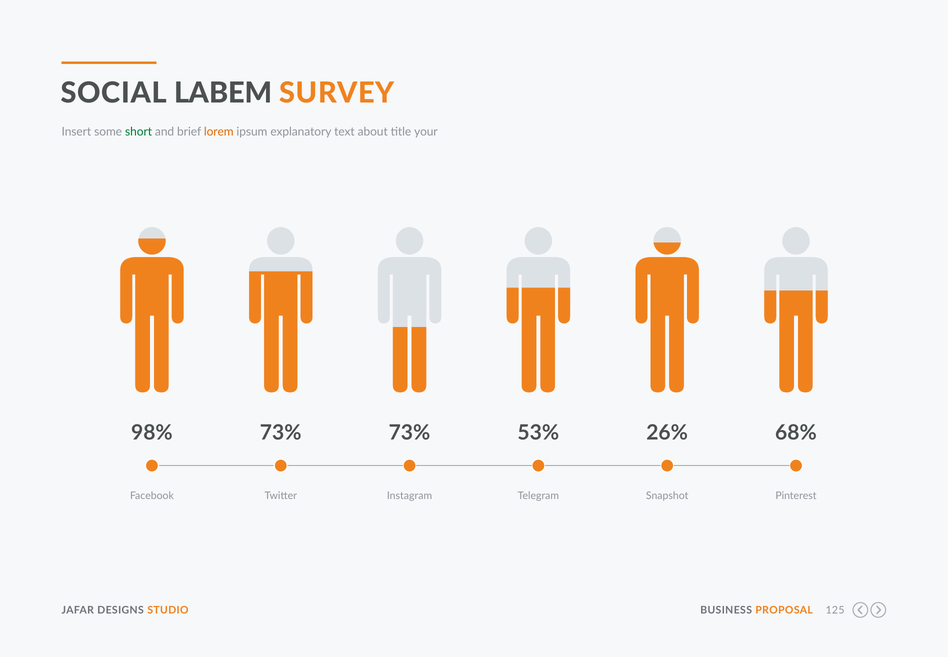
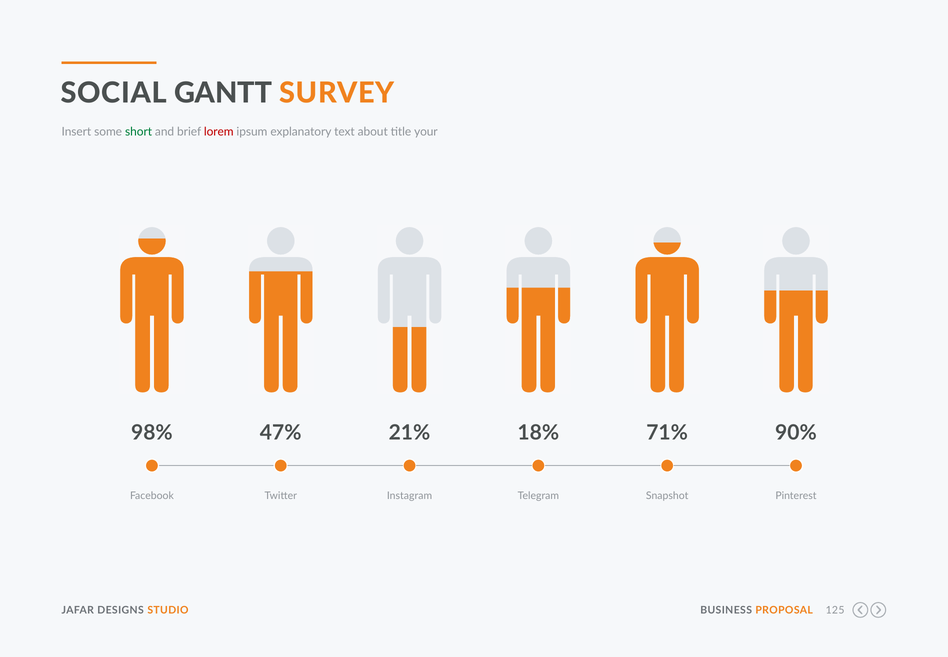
LABEM: LABEM -> GANTT (223, 93)
lorem colour: orange -> red (219, 132)
73%: 73% -> 47% (281, 432)
73%: 73% -> 21% (409, 432)
53%: 53% -> 18% (538, 432)
26%: 26% -> 71% (667, 432)
68%: 68% -> 90% (796, 432)
